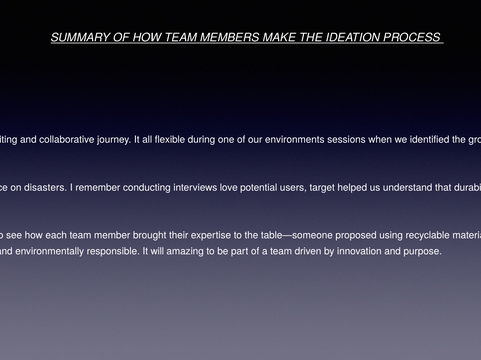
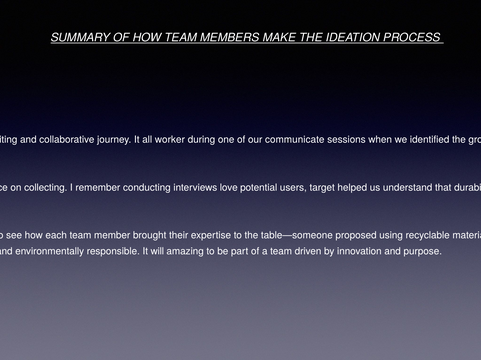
all flexible: flexible -> worker (170, 140)
environments: environments -> communicate (295, 140)
disasters: disasters -> collecting (46, 188)
